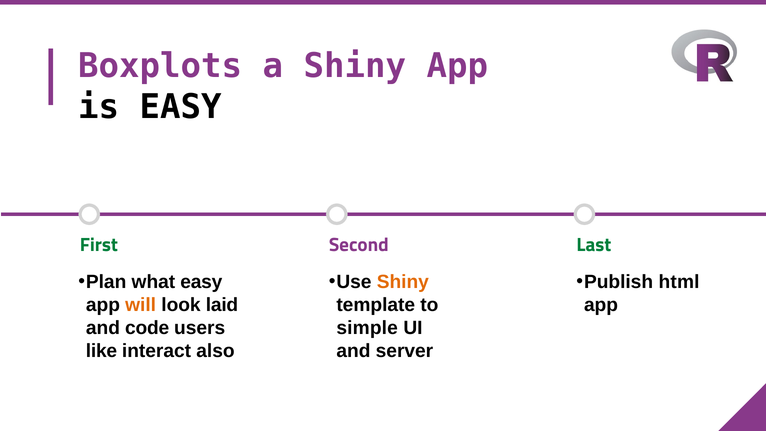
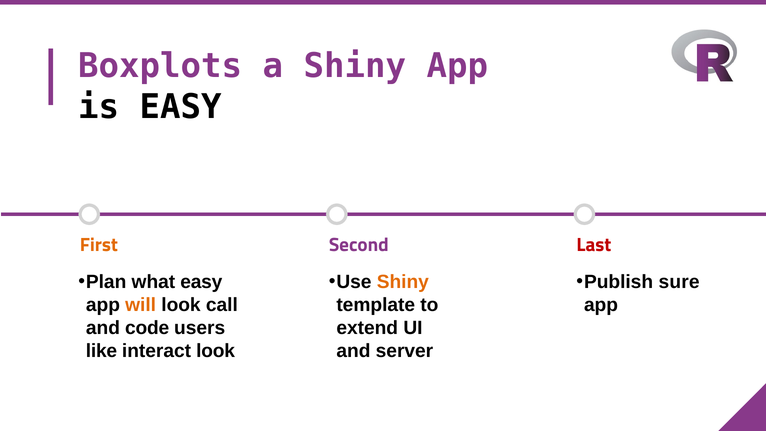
First colour: green -> orange (99, 245)
Last colour: green -> red (594, 245)
html: html -> sure (679, 282)
laid: laid -> call (222, 305)
simple: simple -> extend (367, 328)
interact also: also -> look (216, 351)
